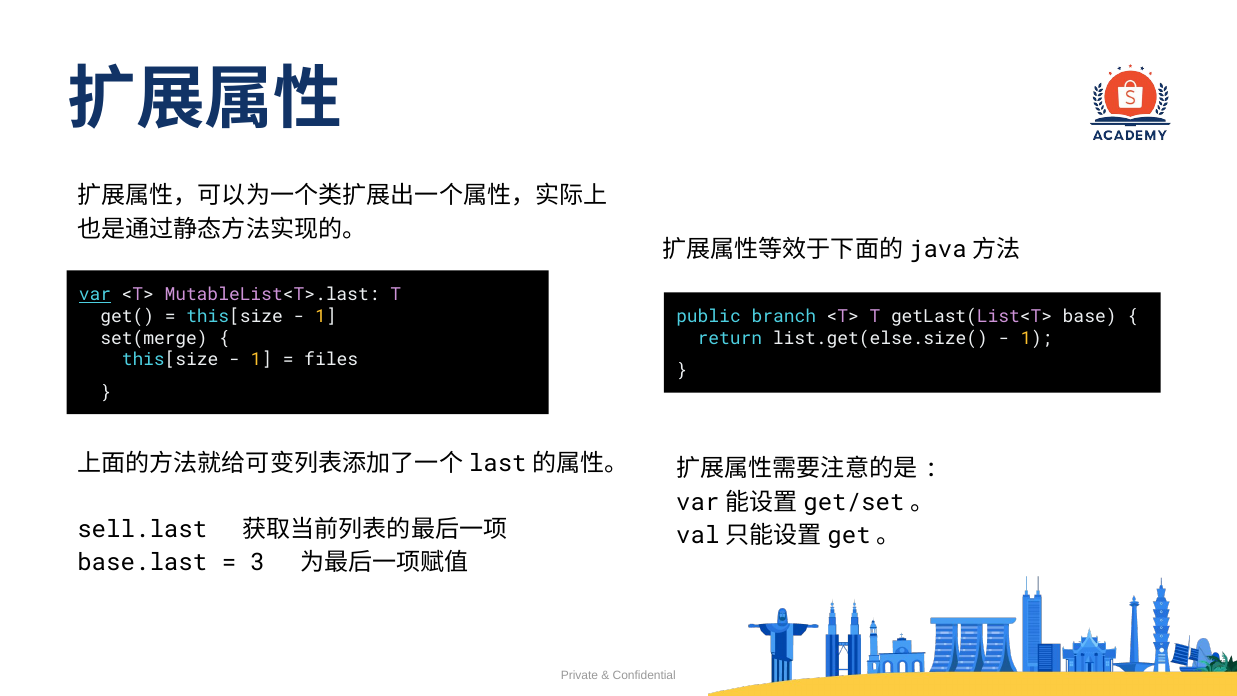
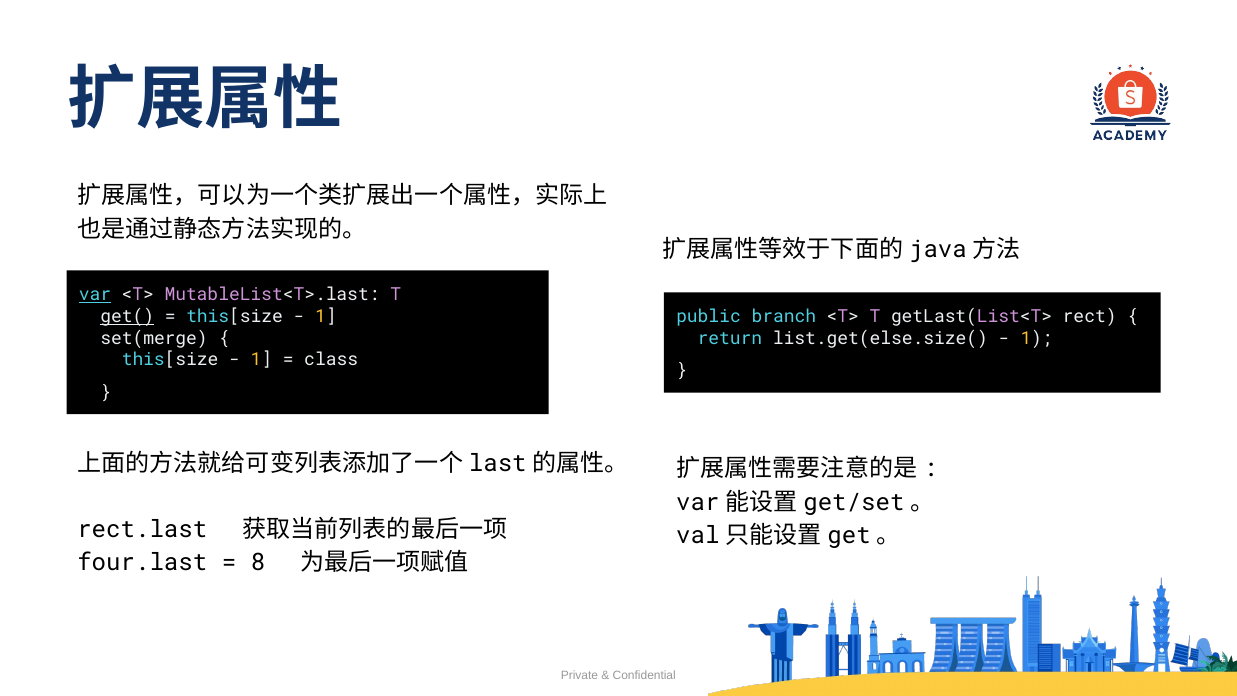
get( underline: none -> present (127, 316)
base: base -> rect (1090, 317)
files: files -> class (331, 360)
sell.last: sell.last -> rect.last (142, 530)
base.last: base.last -> four.last (142, 563)
3: 3 -> 8 (258, 563)
